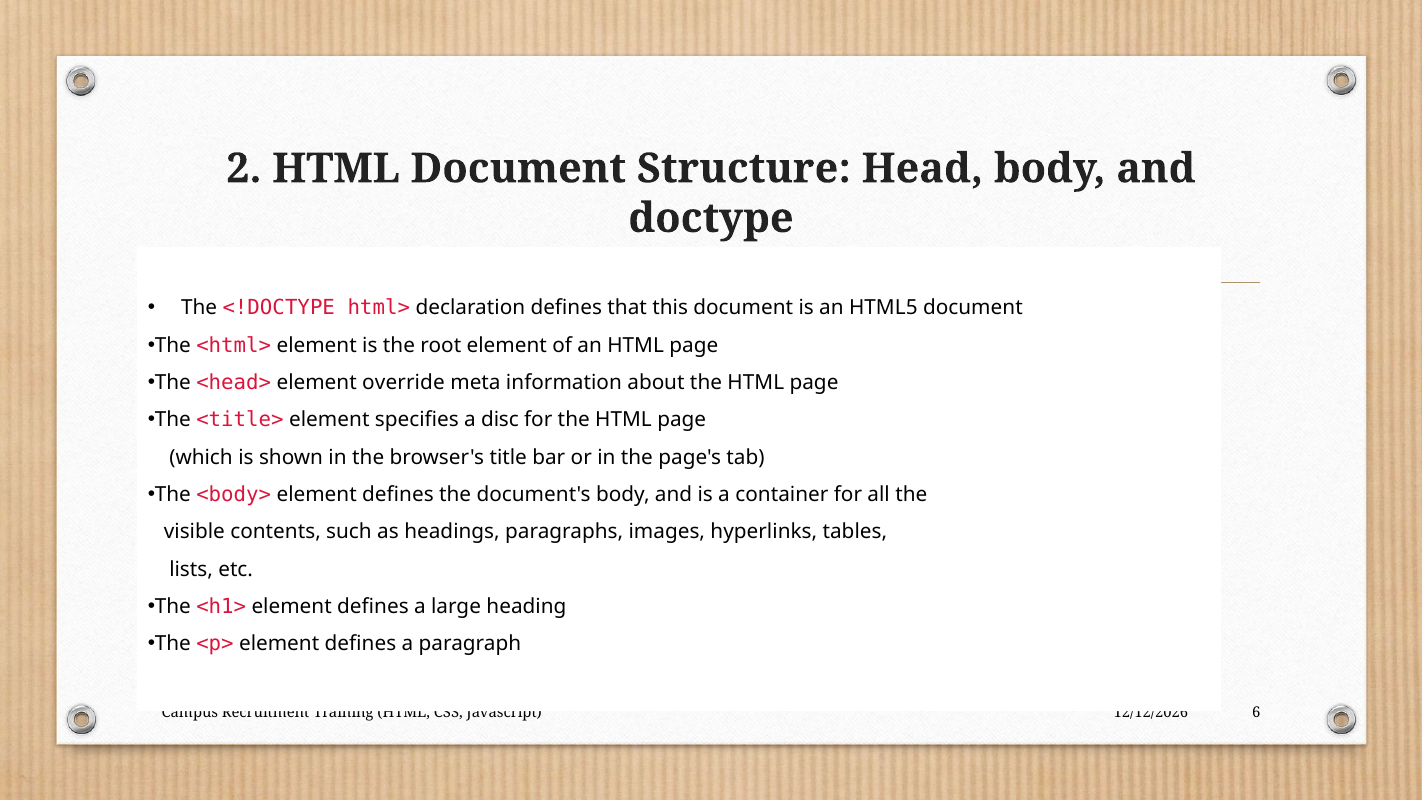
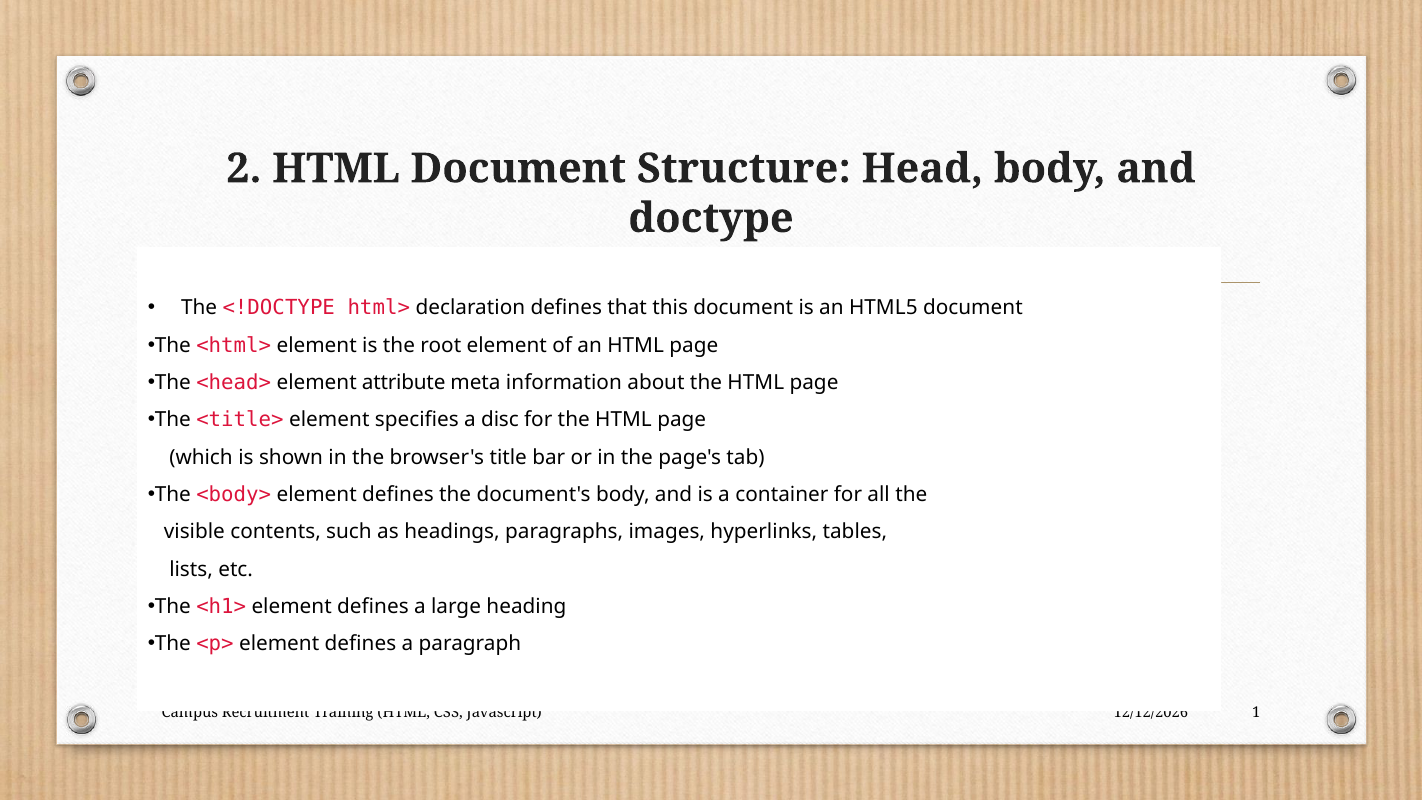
override: override -> attribute (404, 383)
6: 6 -> 1 (1256, 712)
